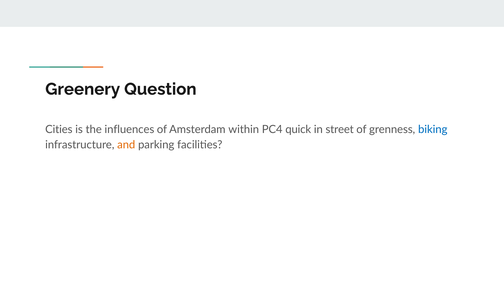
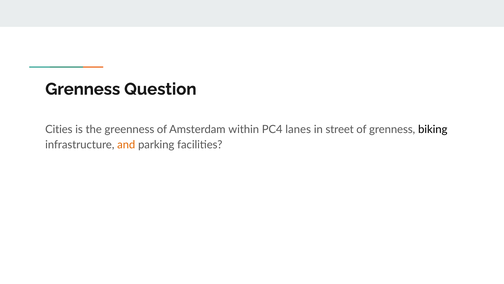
Greenery: Greenery -> Grenness (83, 89)
influences: influences -> greenness (129, 129)
quick: quick -> lanes (298, 129)
biking colour: blue -> black (433, 129)
